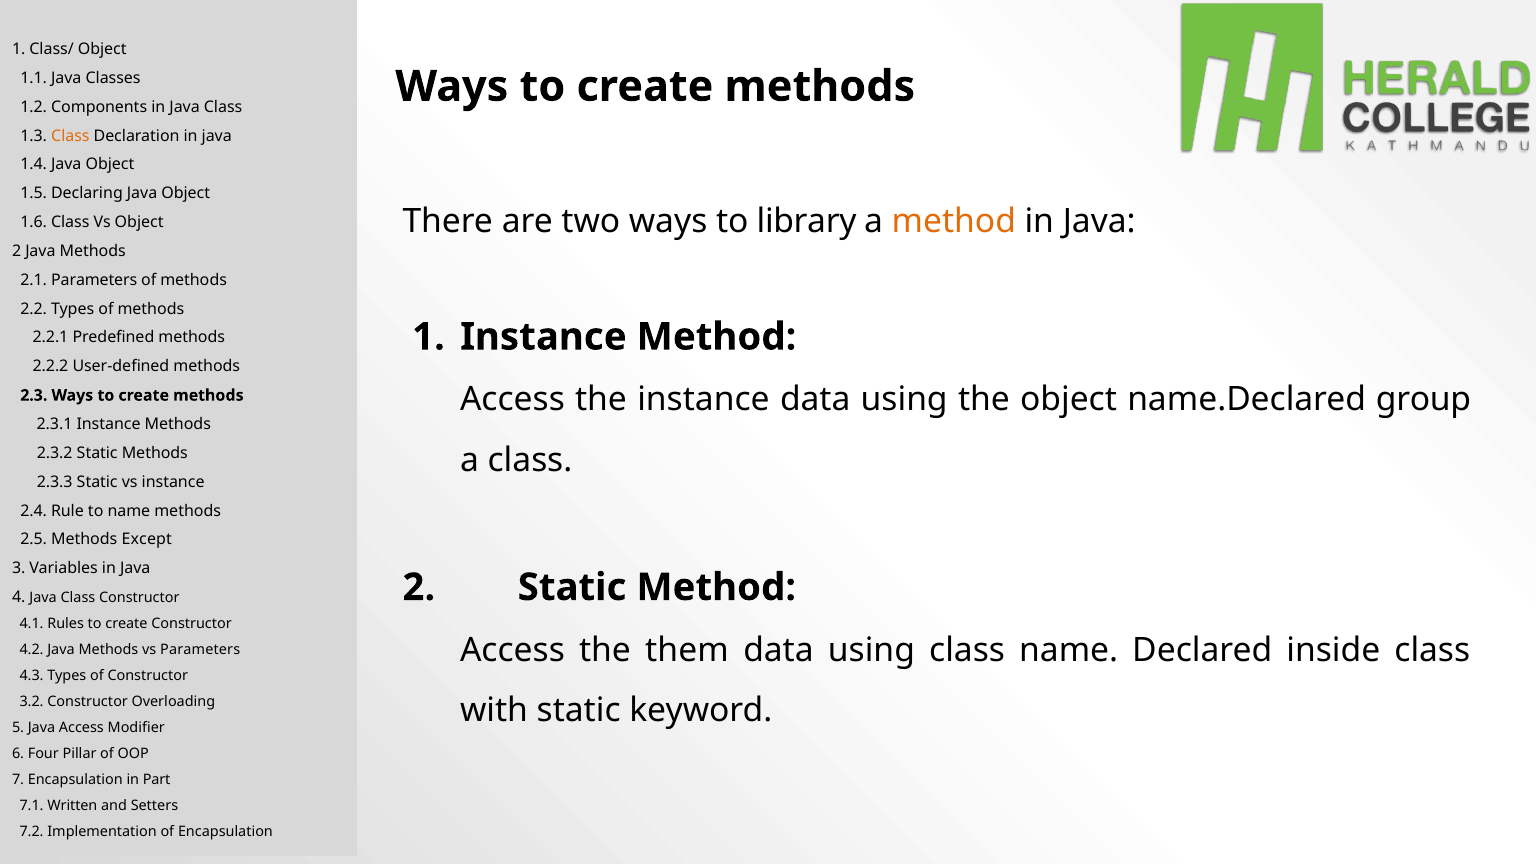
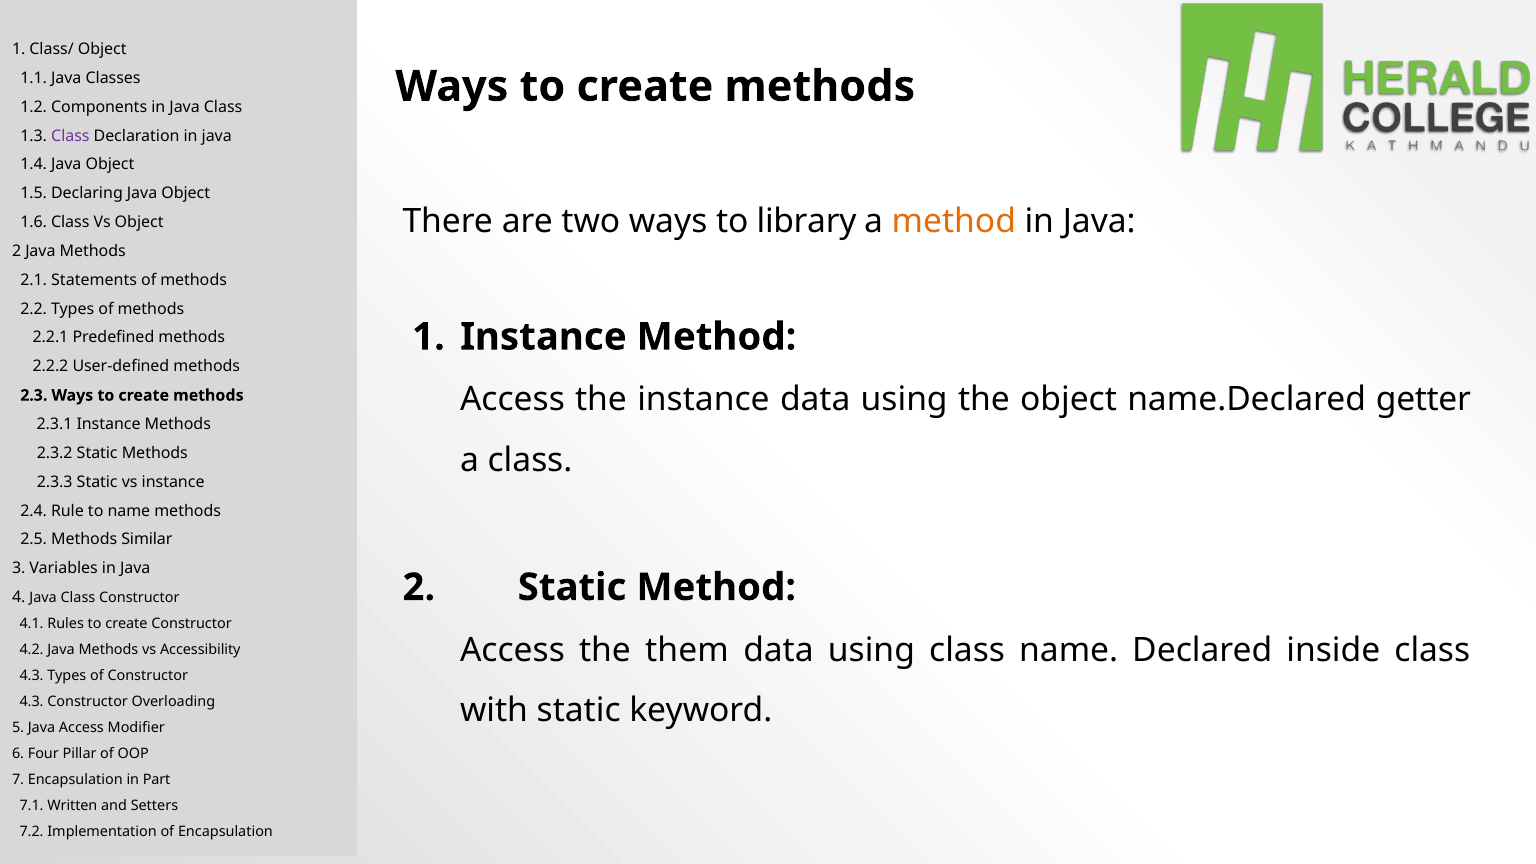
Class colour: orange -> purple (70, 136)
2.1 Parameters: Parameters -> Statements (94, 280)
group: group -> getter (1423, 400)
Except: Except -> Similar (147, 540)
vs Parameters: Parameters -> Accessibility (200, 650)
3.2: 3.2 -> 4.3 (32, 702)
